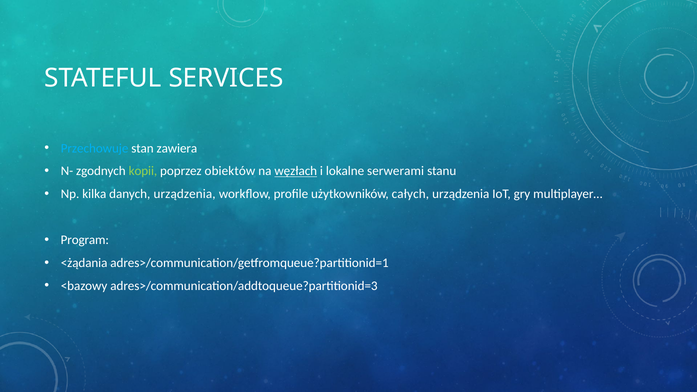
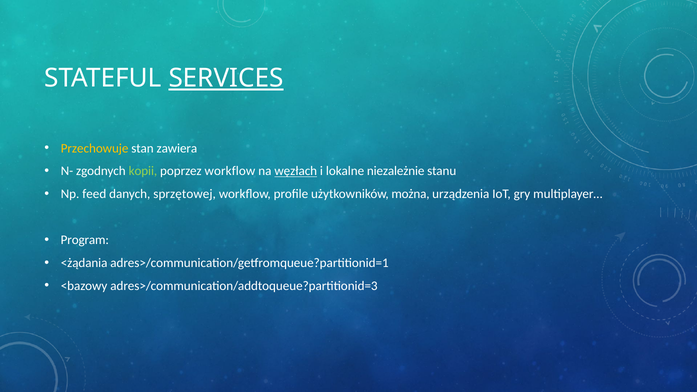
SERVICES underline: none -> present (226, 78)
Przechowuje colour: light blue -> yellow (95, 148)
poprzez obiektów: obiektów -> workflow (230, 171)
serwerami: serwerami -> niezależnie (396, 171)
kilka: kilka -> feed (94, 194)
danych urządzenia: urządzenia -> sprzętowej (185, 194)
całych: całych -> można (410, 194)
